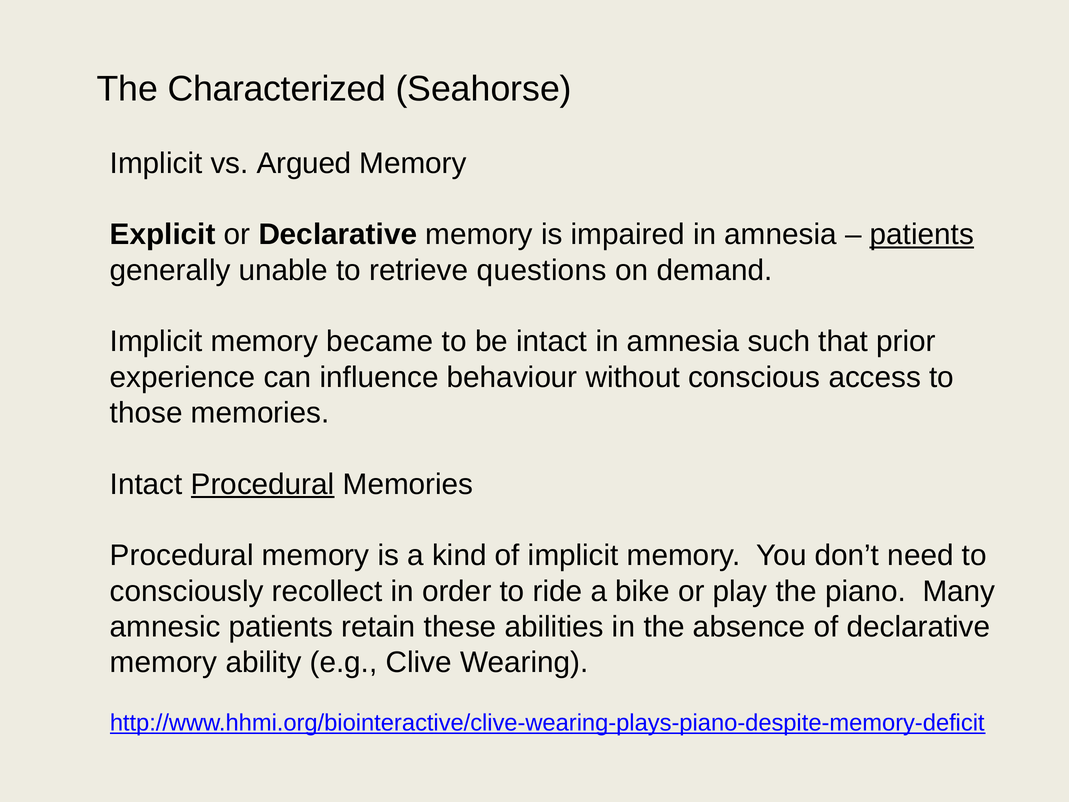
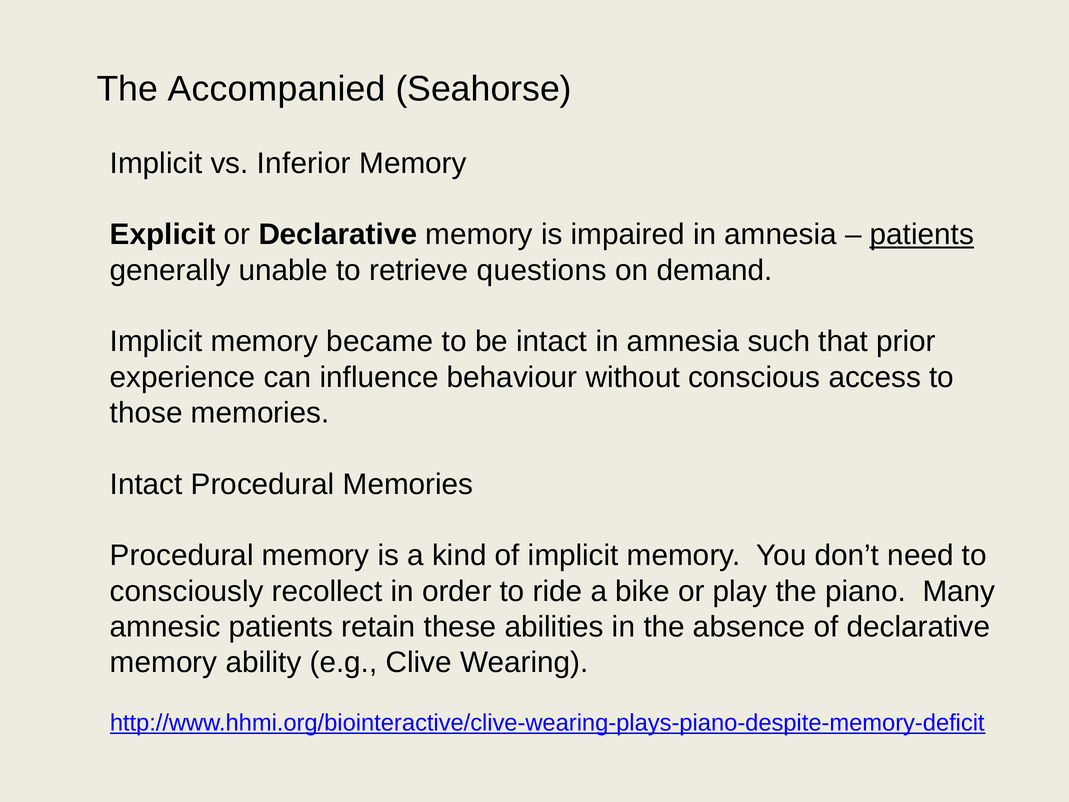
Characterized: Characterized -> Accompanied (277, 89)
Argued: Argued -> Inferior (304, 163)
Procedural underline: present -> none (263, 484)
